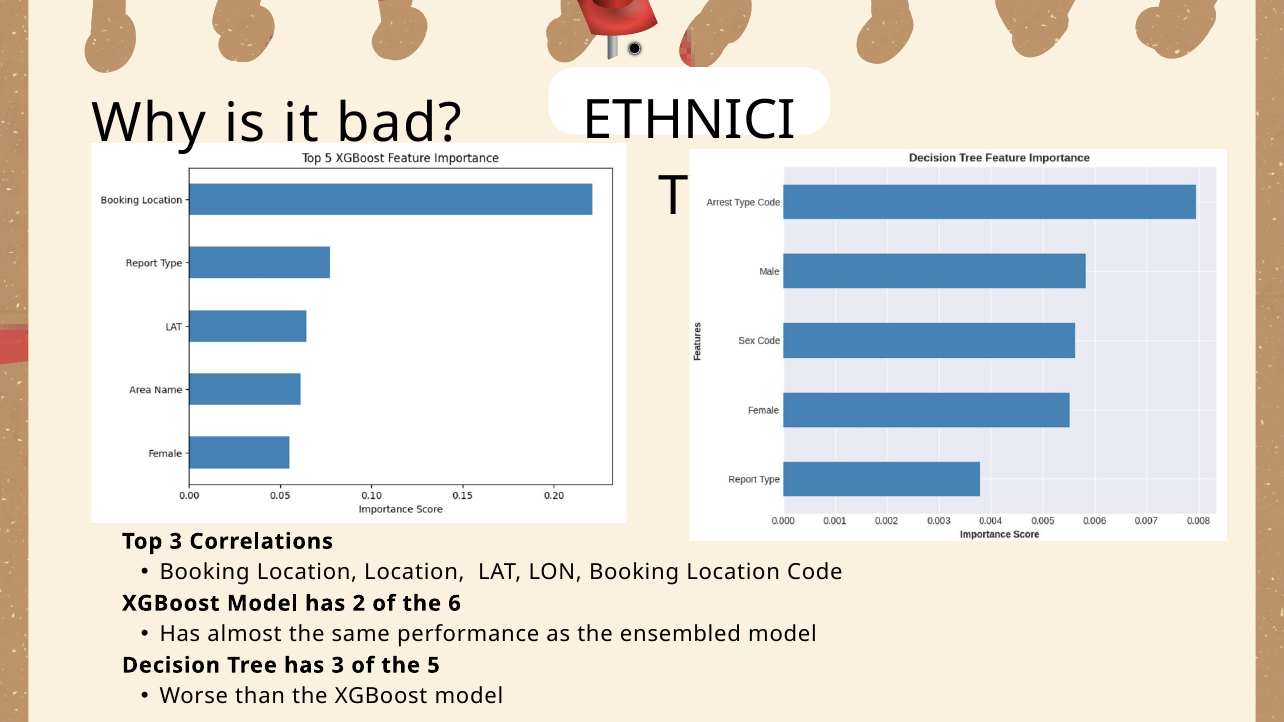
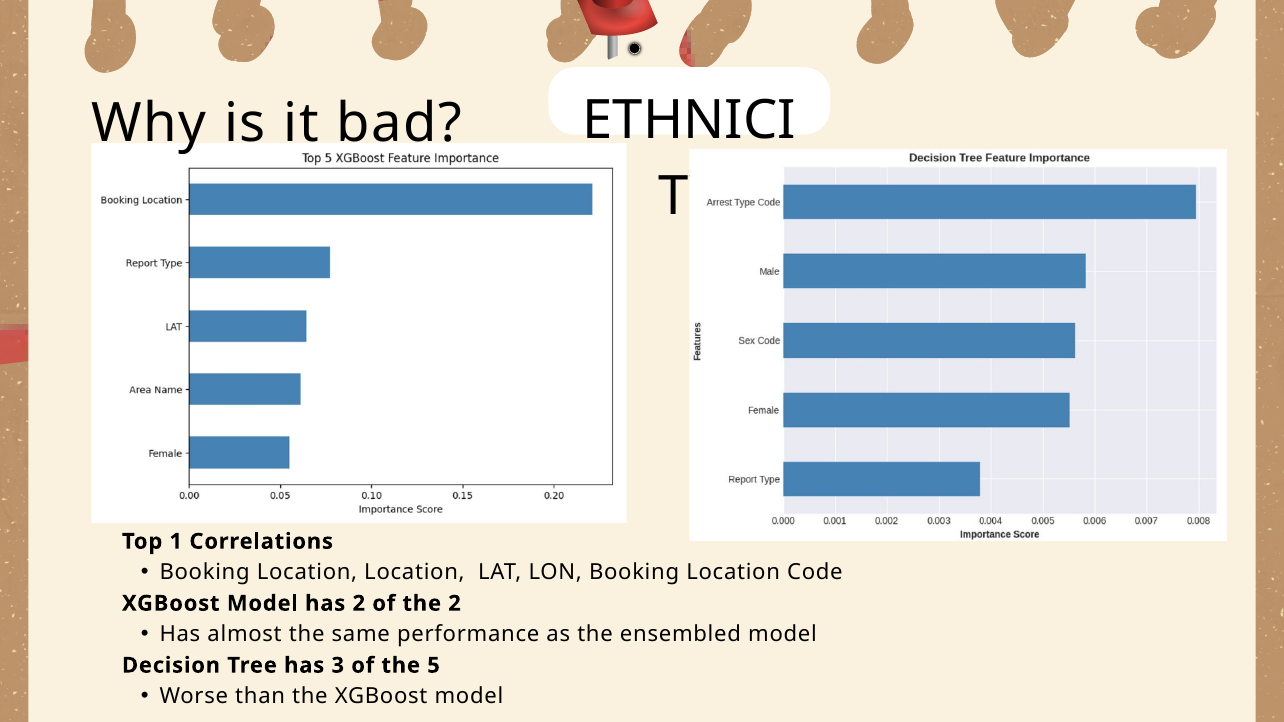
Top 3: 3 -> 1 (176, 542)
the 6: 6 -> 2 (455, 604)
